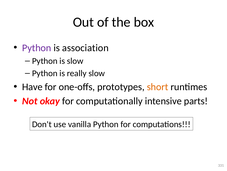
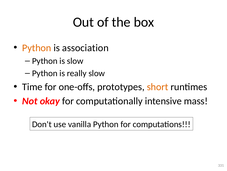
Python colour: purple -> orange (37, 48)
Have: Have -> Time (32, 86)
parts: parts -> mass (196, 101)
